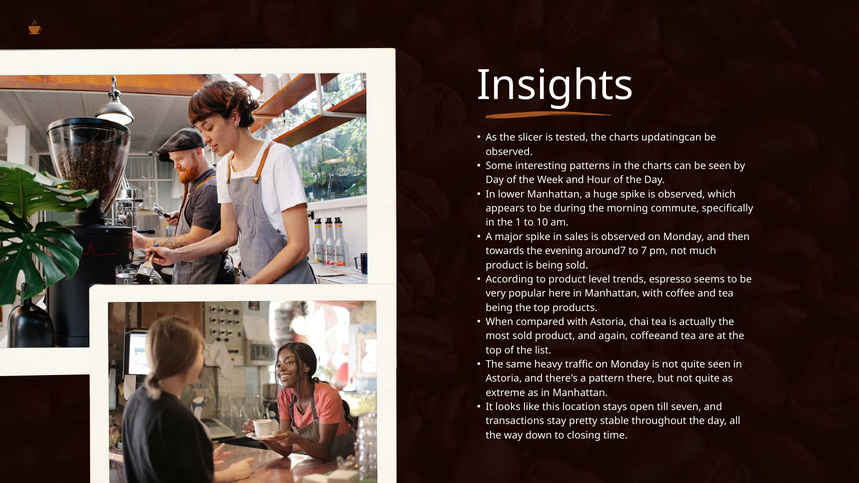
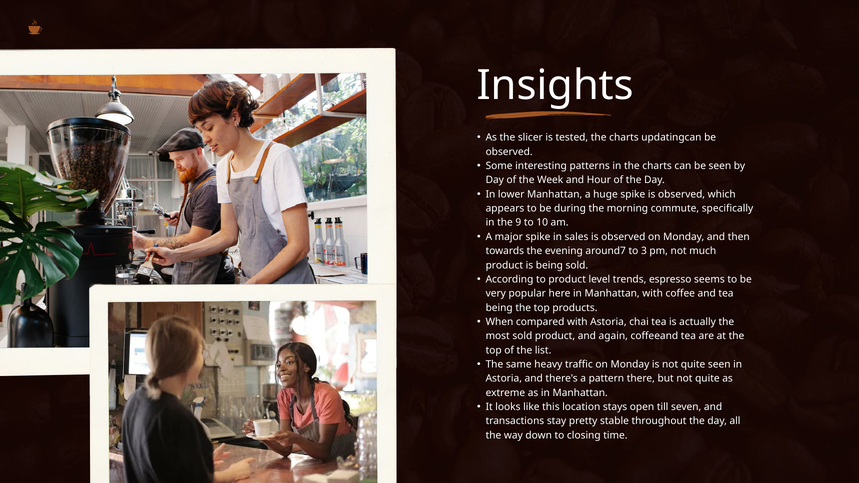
1: 1 -> 9 (518, 223)
7: 7 -> 3 (644, 251)
